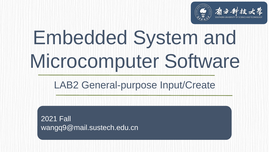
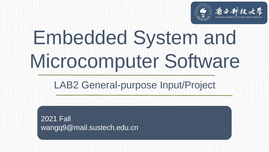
Input/Create: Input/Create -> Input/Project (188, 85)
